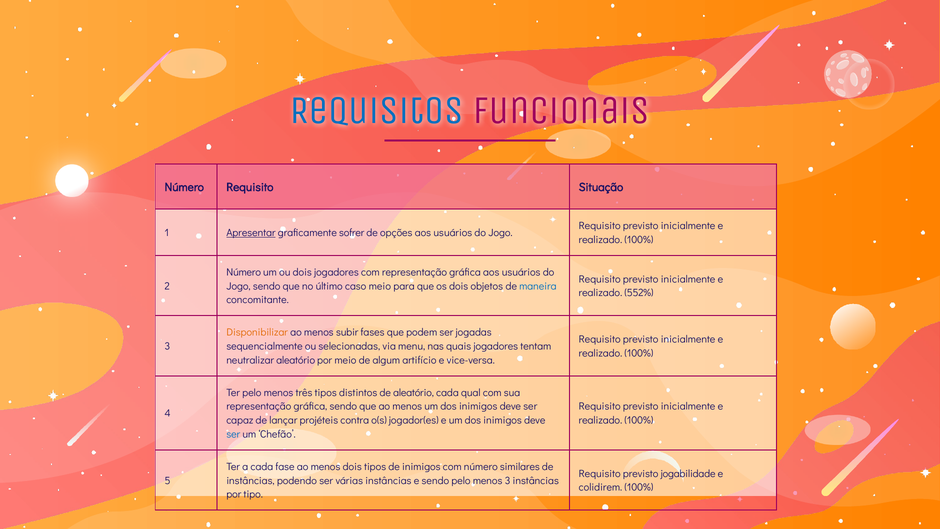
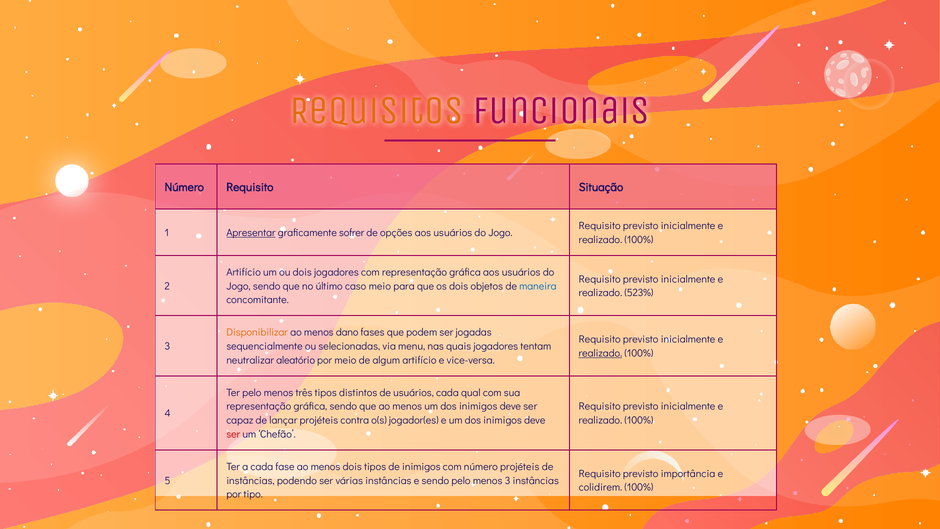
Requisitos colour: blue -> orange (377, 110)
Número: Número -> Artifício (244, 272)
552%: 552% -> 523% (639, 293)
subir: subir -> dano (347, 332)
realizado underline: none -> present (600, 353)
de aleatório: aleatório -> usuários (413, 393)
ser colour: blue -> red (233, 434)
número similares: similares -> projéteis (520, 467)
jogabilidade: jogabilidade -> importância (688, 473)
